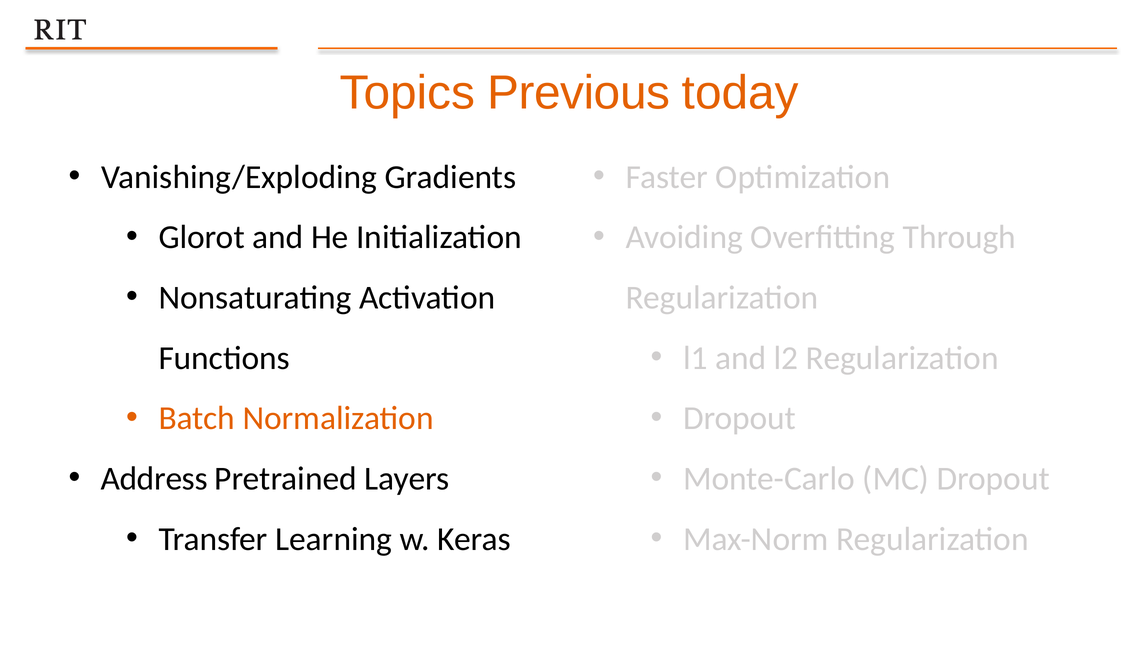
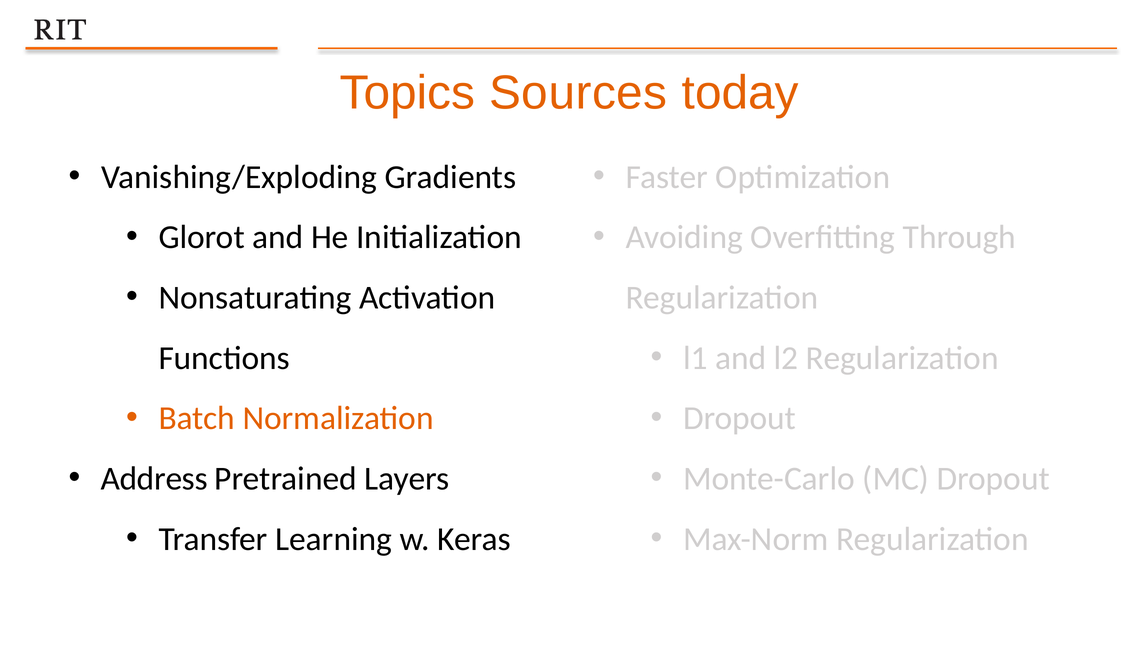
Previous: Previous -> Sources (578, 93)
